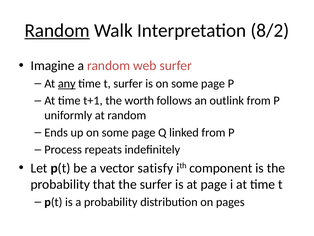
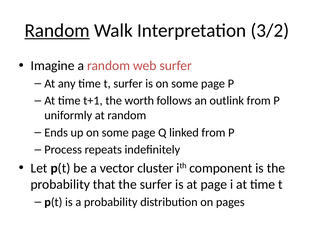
8/2: 8/2 -> 3/2 (270, 30)
any underline: present -> none (67, 83)
satisfy: satisfy -> cluster (156, 168)
